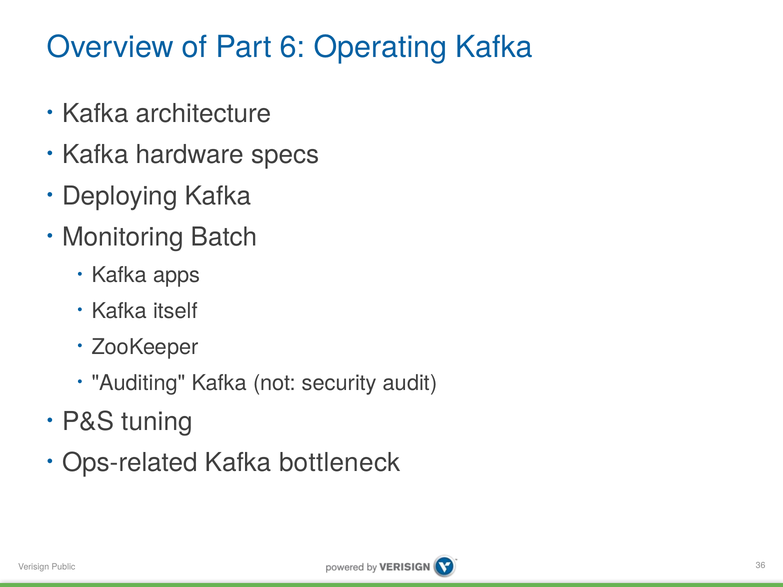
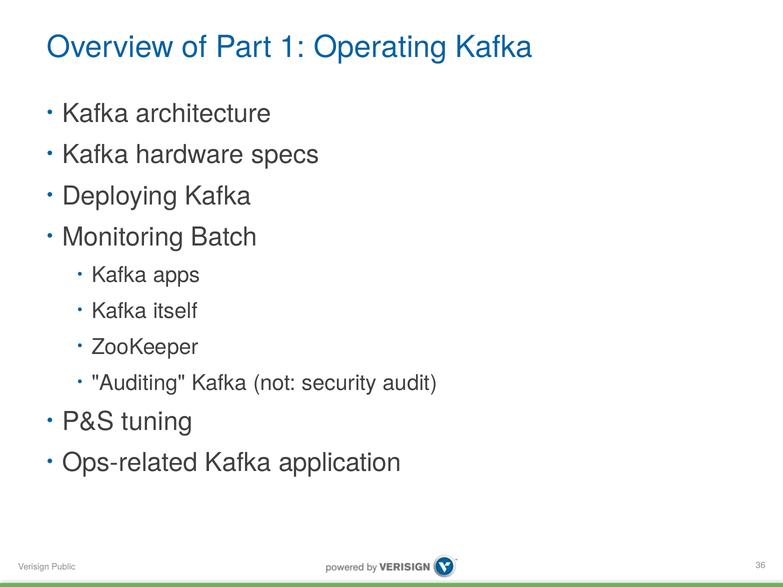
6: 6 -> 1 (293, 47)
bottleneck: bottleneck -> application (340, 463)
